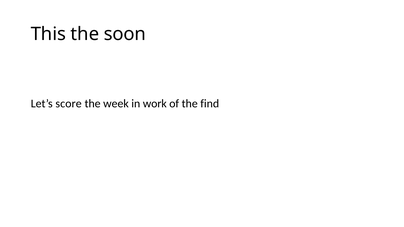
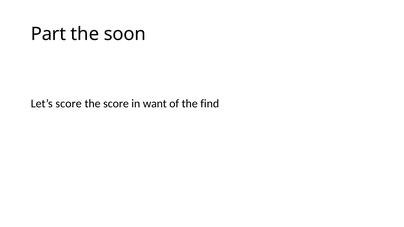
This: This -> Part (48, 34)
the week: week -> score (116, 104)
work: work -> want (155, 104)
